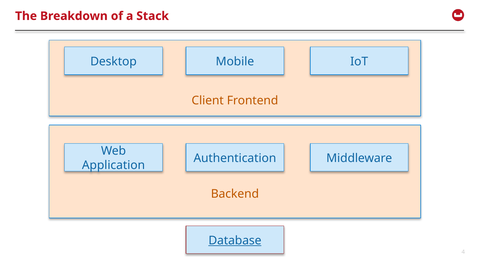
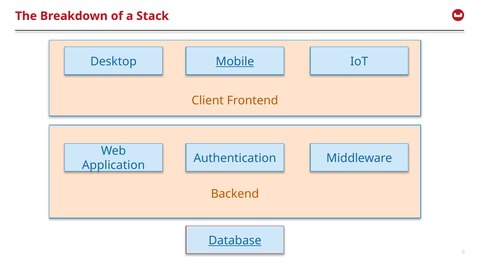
Mobile underline: none -> present (235, 62)
